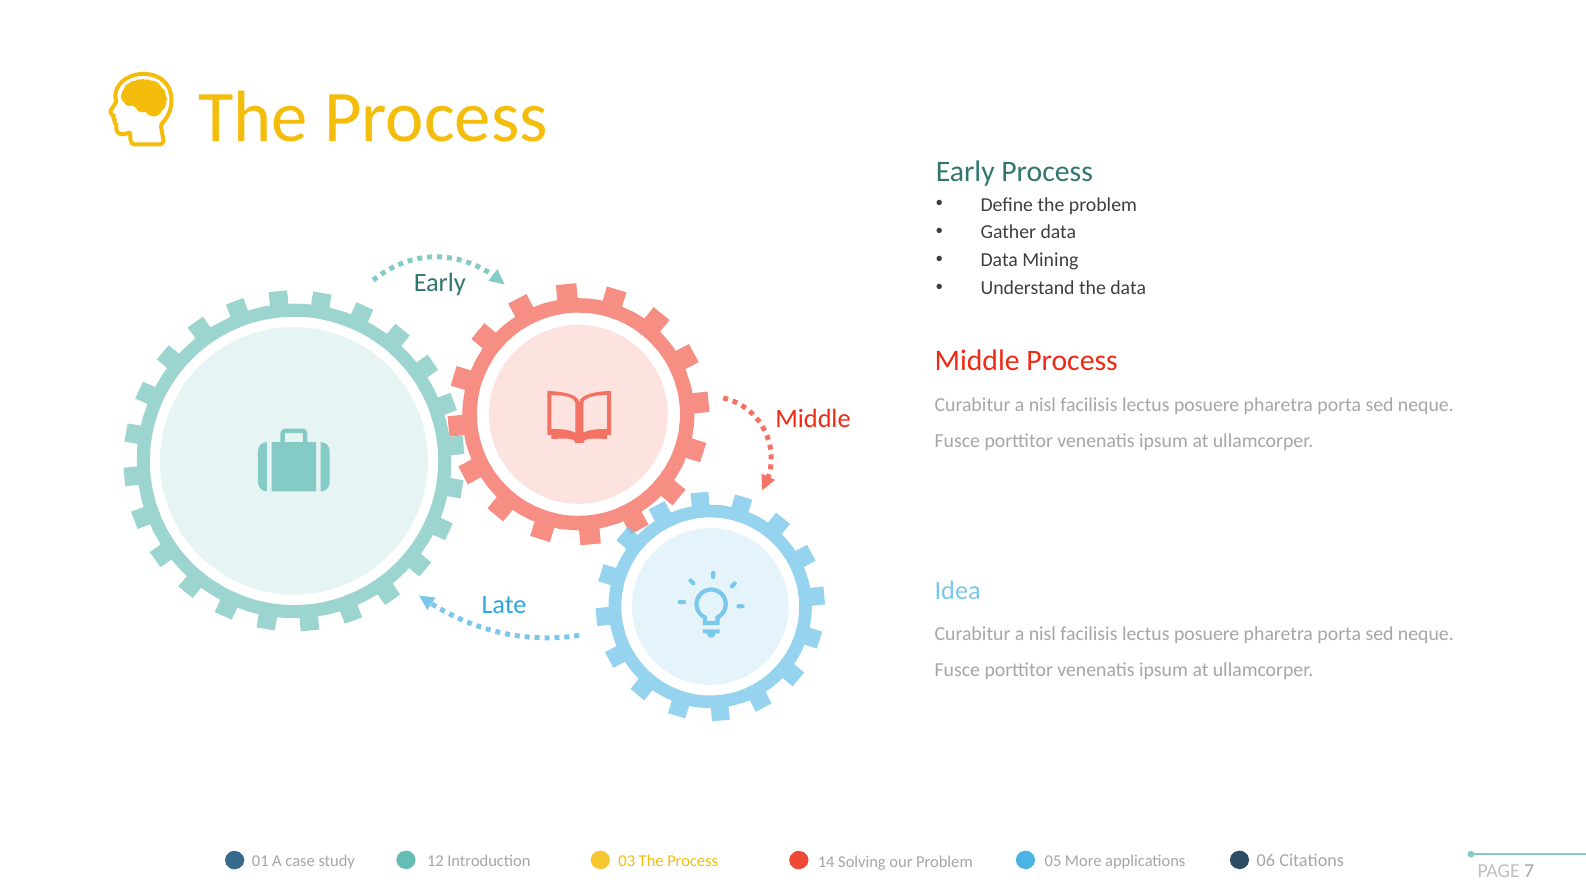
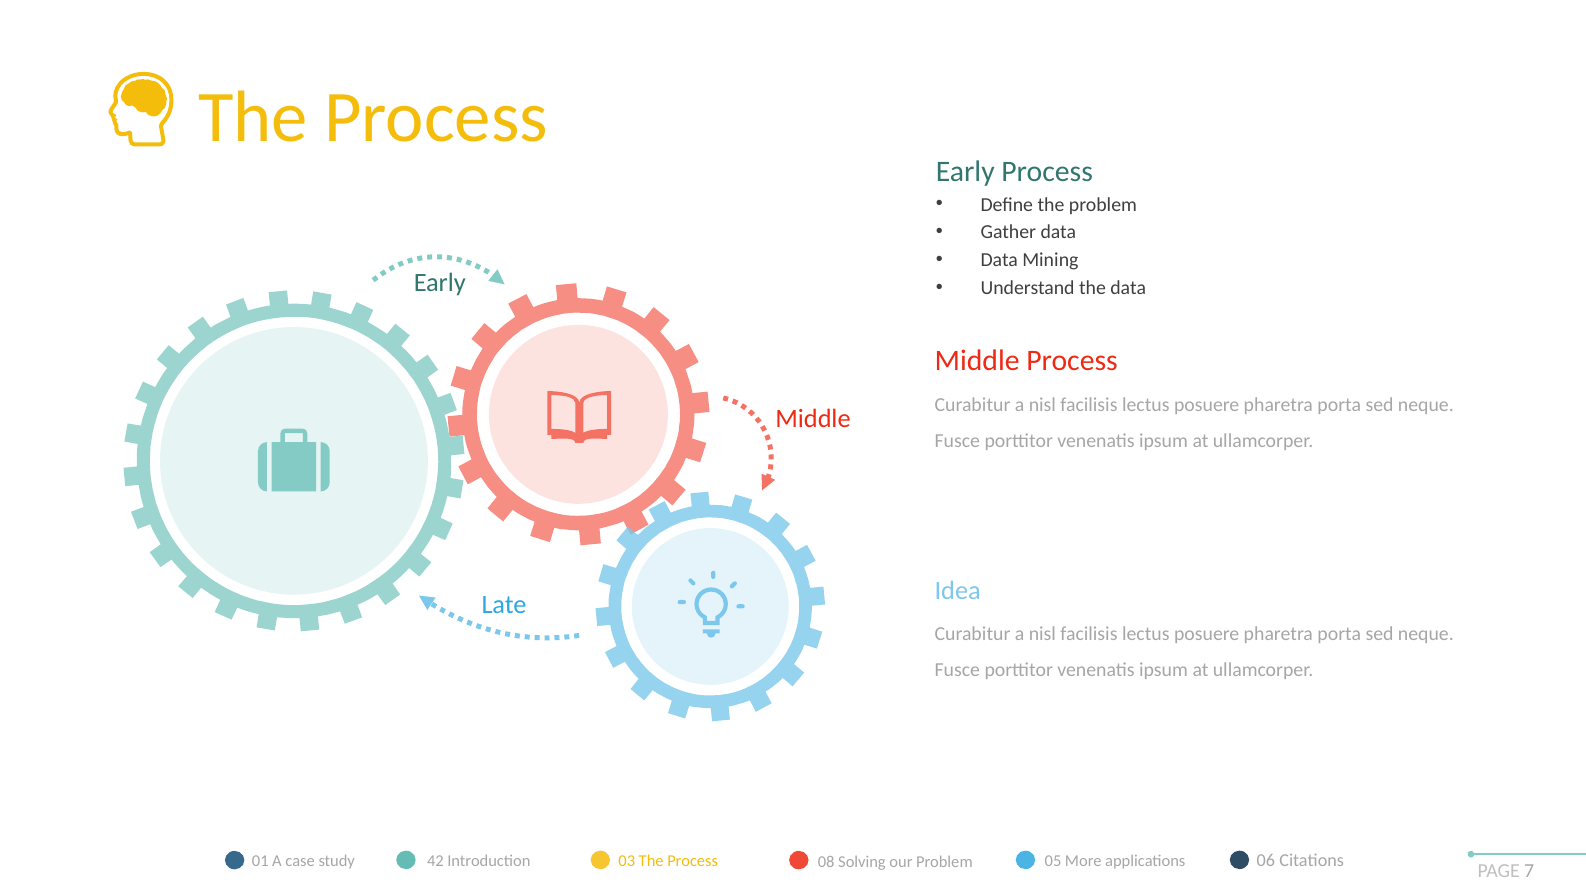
12: 12 -> 42 (435, 861)
14: 14 -> 08 (826, 862)
